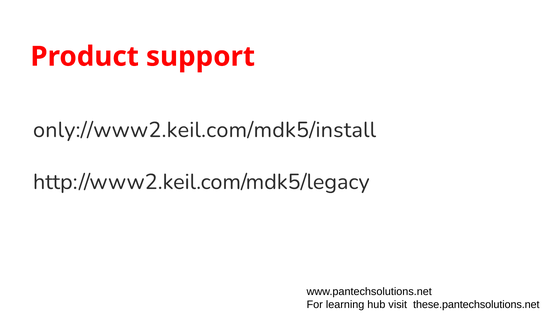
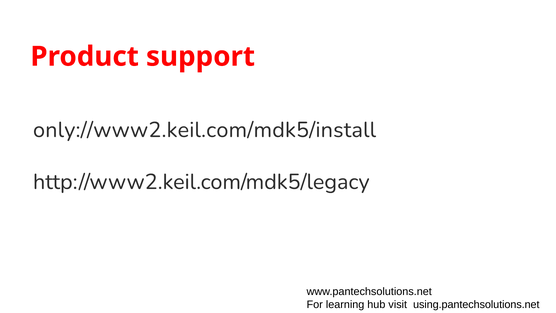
these.pantechsolutions.net: these.pantechsolutions.net -> using.pantechsolutions.net (476, 304)
